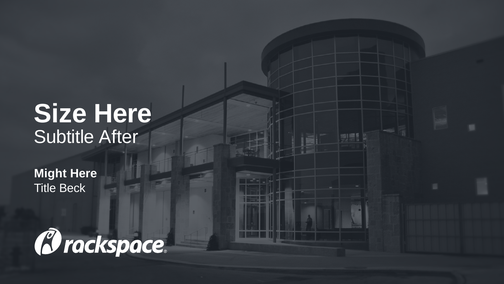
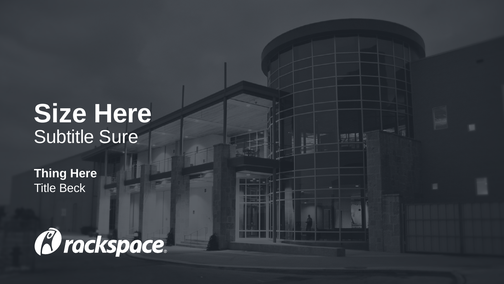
After: After -> Sure (119, 137)
Might: Might -> Thing (50, 173)
